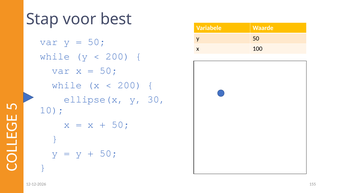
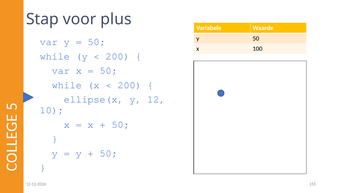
best: best -> plus (116, 19)
30: 30 -> 12 (156, 99)
